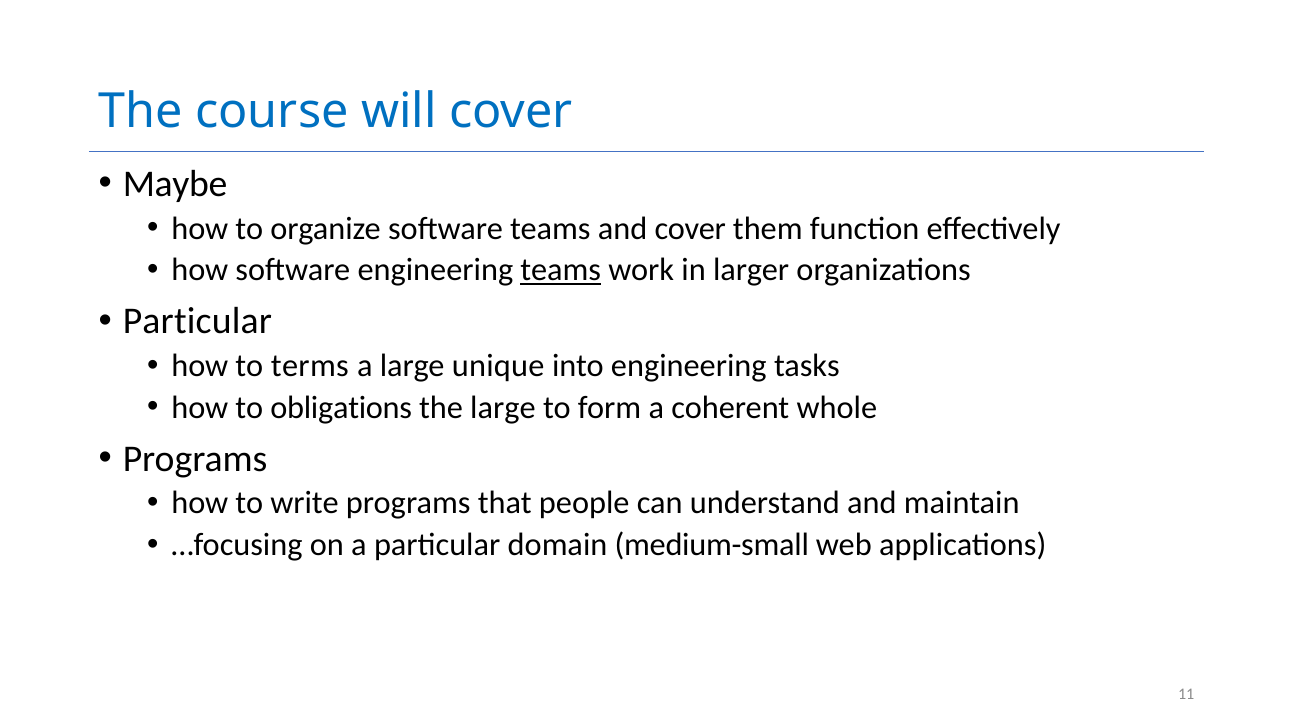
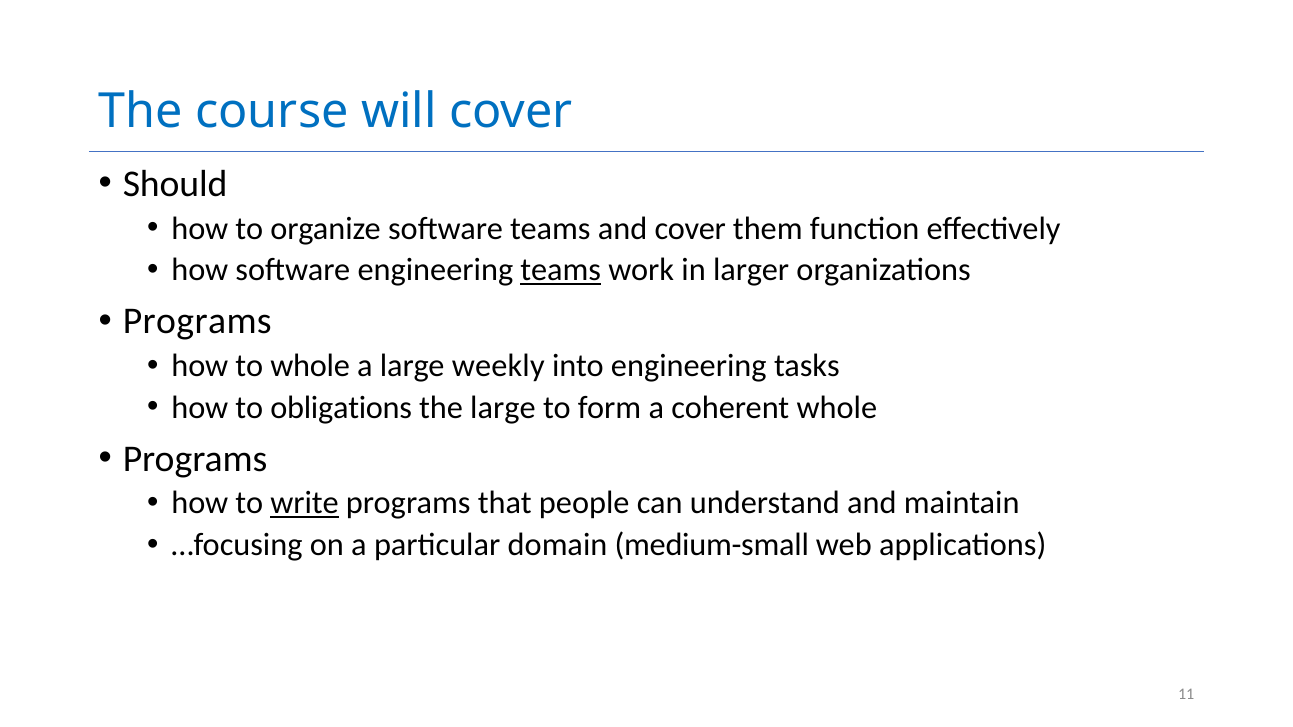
Maybe: Maybe -> Should (175, 184)
Particular: Particular -> Programs (197, 321)
to terms: terms -> whole (310, 366)
unique: unique -> weekly (498, 366)
write underline: none -> present (305, 503)
